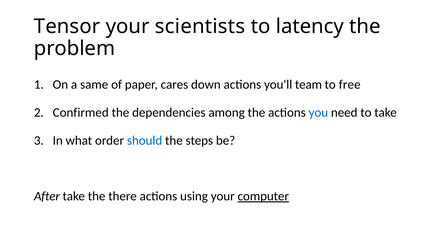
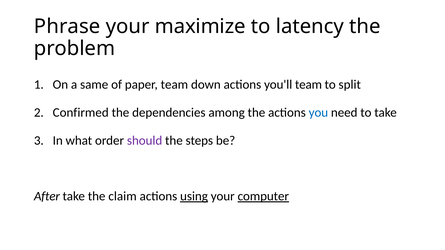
Tensor: Tensor -> Phrase (67, 26)
scientists: scientists -> maximize (200, 26)
paper cares: cares -> team (174, 85)
free: free -> split (350, 85)
should colour: blue -> purple (145, 141)
there: there -> claim (123, 197)
using underline: none -> present (194, 197)
